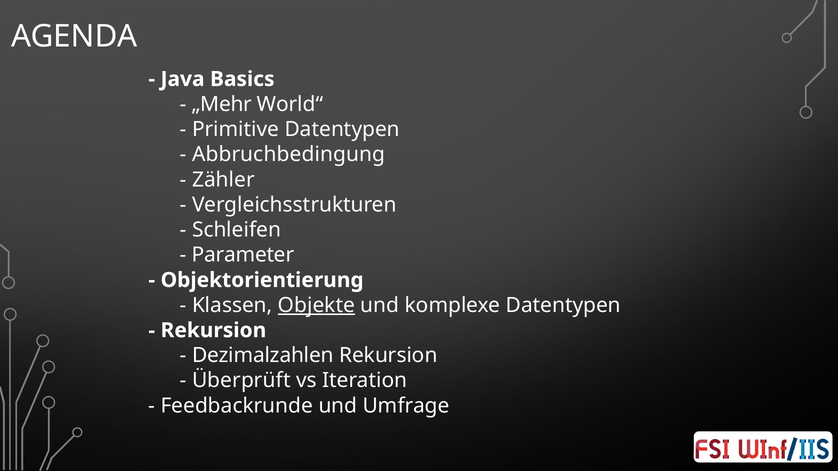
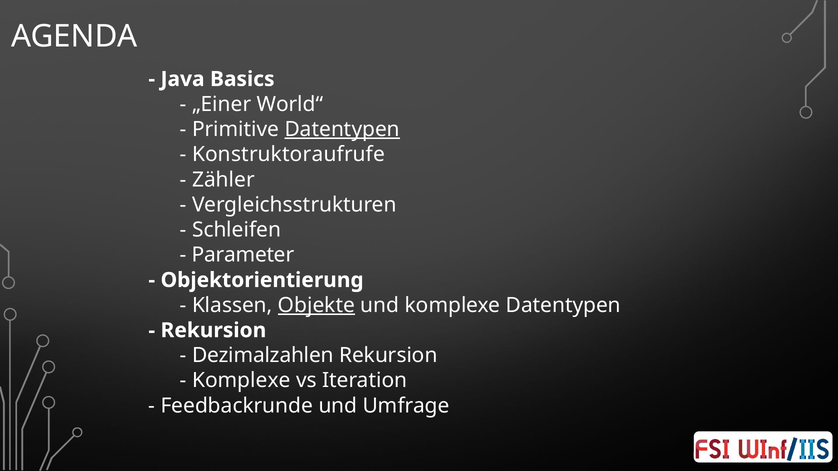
„Mehr: „Mehr -> „Einer (222, 104)
Datentypen underline: none -> present (342, 129)
Abbruchbedingung: Abbruchbedingung -> Konstruktoraufrufe (289, 155)
Überprüft: Überprüft -> Komplexe (241, 381)
